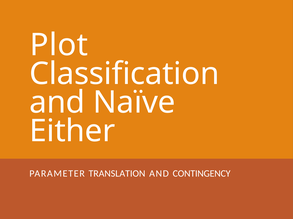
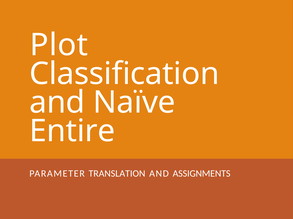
Either: Either -> Entire (72, 131)
CONTINGENCY: CONTINGENCY -> ASSIGNMENTS (202, 174)
